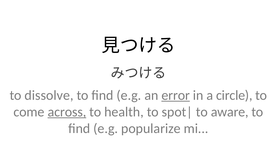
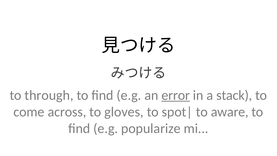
dissolve: dissolve -> through (49, 95)
circle: circle -> stack (234, 95)
across underline: present -> none (67, 112)
health: health -> gloves (124, 112)
